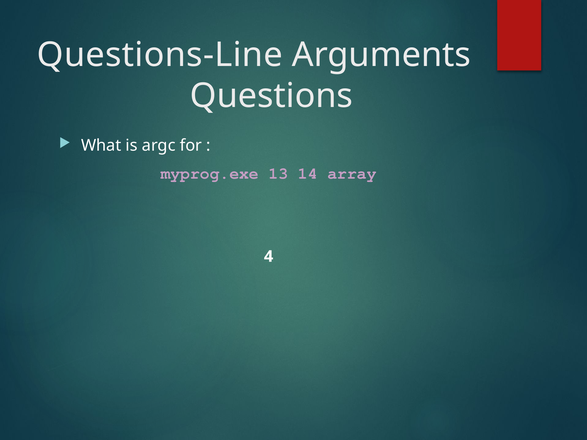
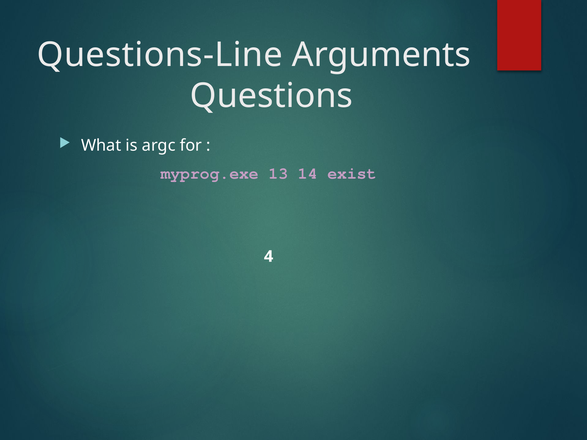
array: array -> exist (352, 173)
